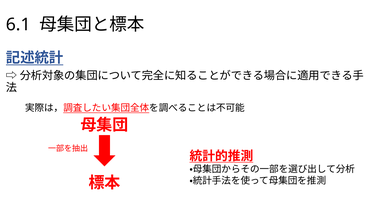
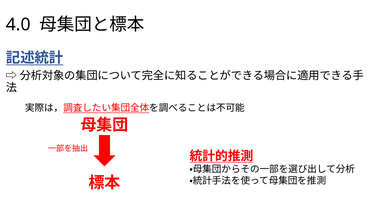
6.1: 6.1 -> 4.0 (18, 25)
